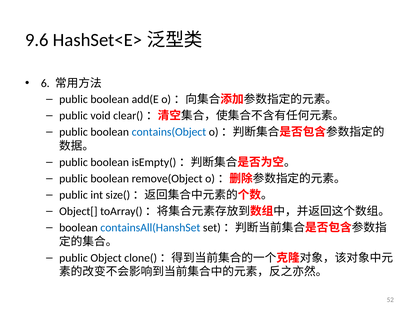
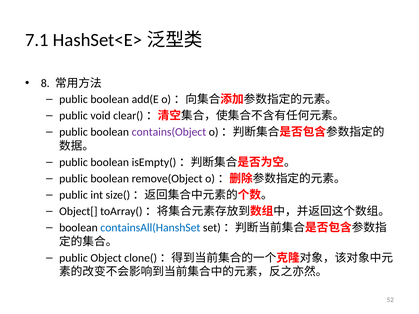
9.6: 9.6 -> 7.1 (37, 40)
6: 6 -> 8 (45, 83)
contains(Object colour: blue -> purple (169, 132)
